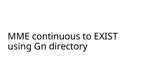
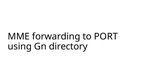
continuous: continuous -> forwarding (56, 37)
EXIST: EXIST -> PORT (106, 37)
